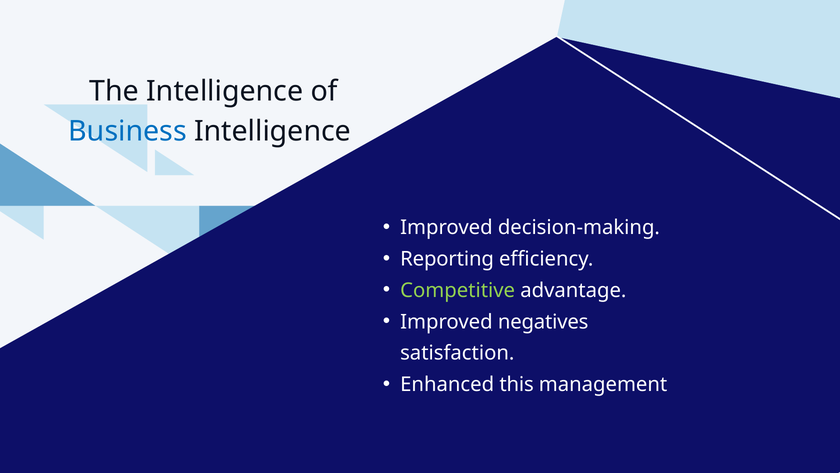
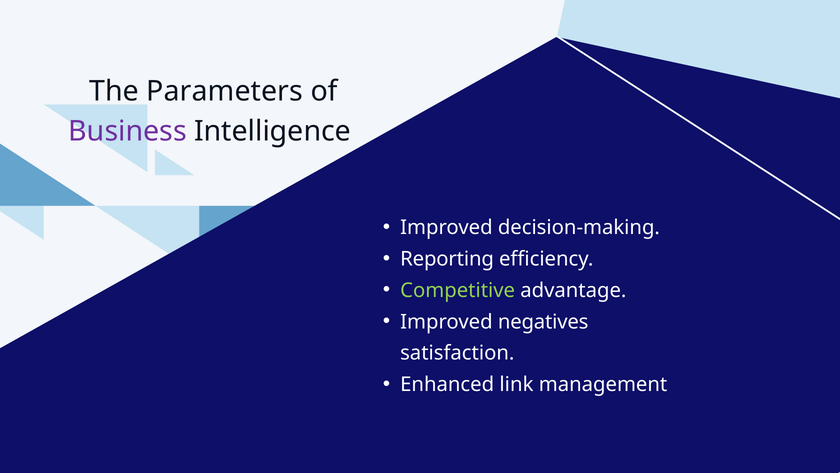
The Intelligence: Intelligence -> Parameters (225, 91)
Business colour: blue -> purple (128, 131)
this: this -> link (516, 384)
